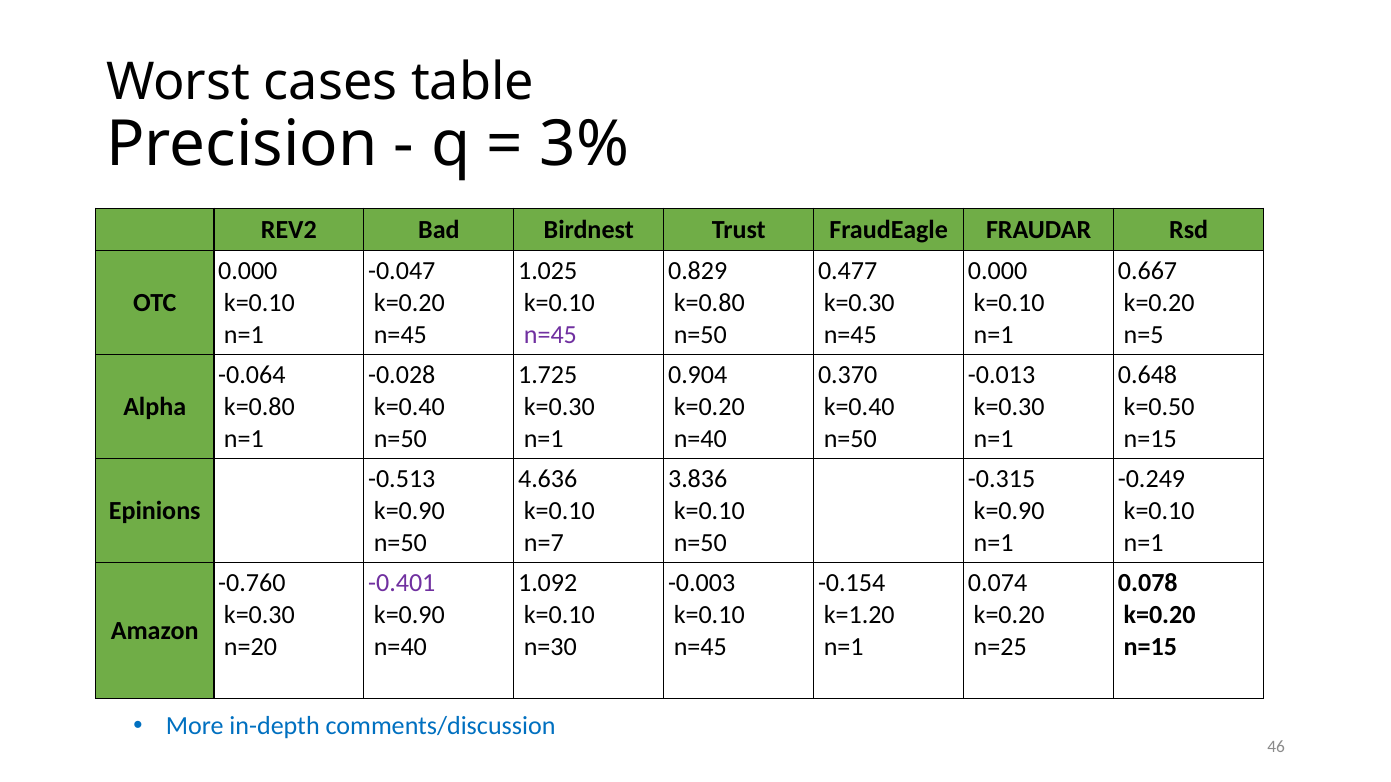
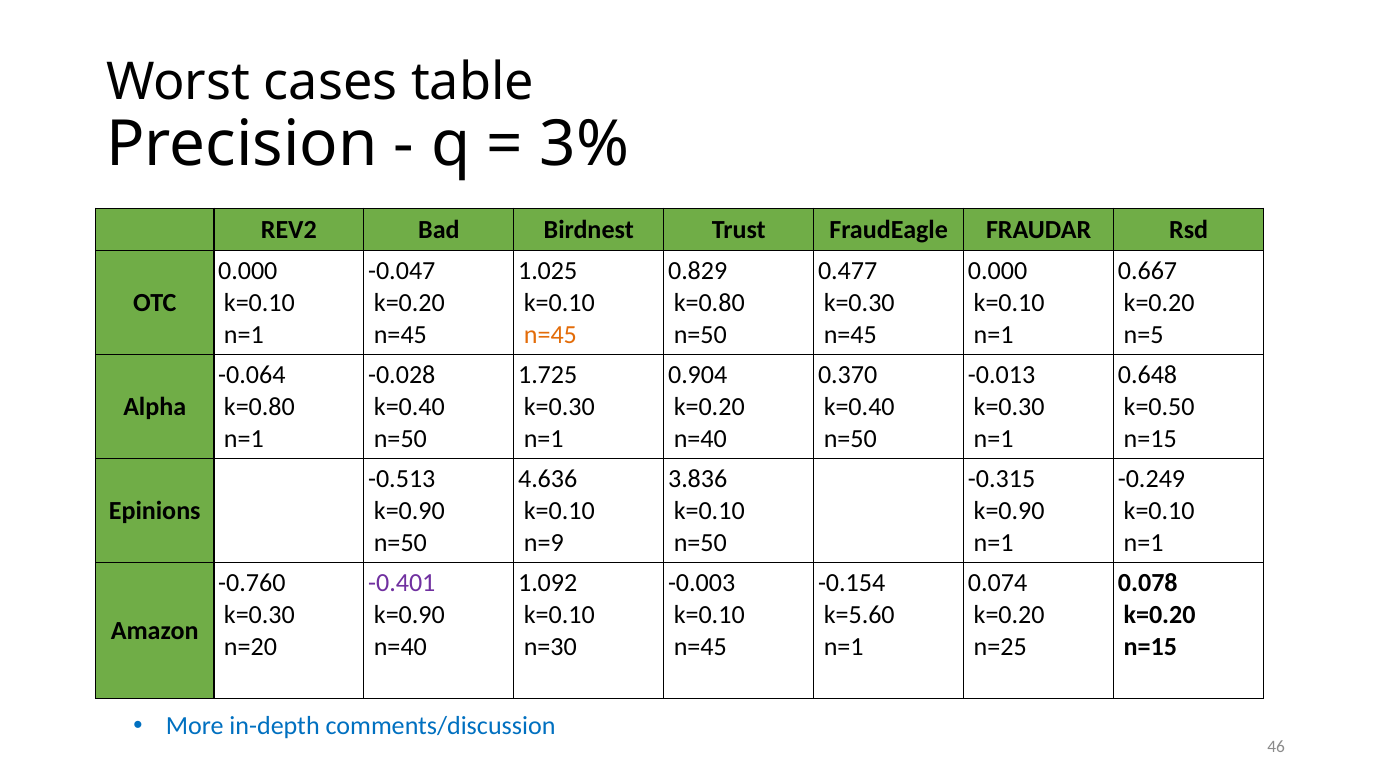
n=45 colour: purple -> orange (550, 335)
n=7: n=7 -> n=9 (544, 543)
k=1.20: k=1.20 -> k=5.60 (859, 615)
